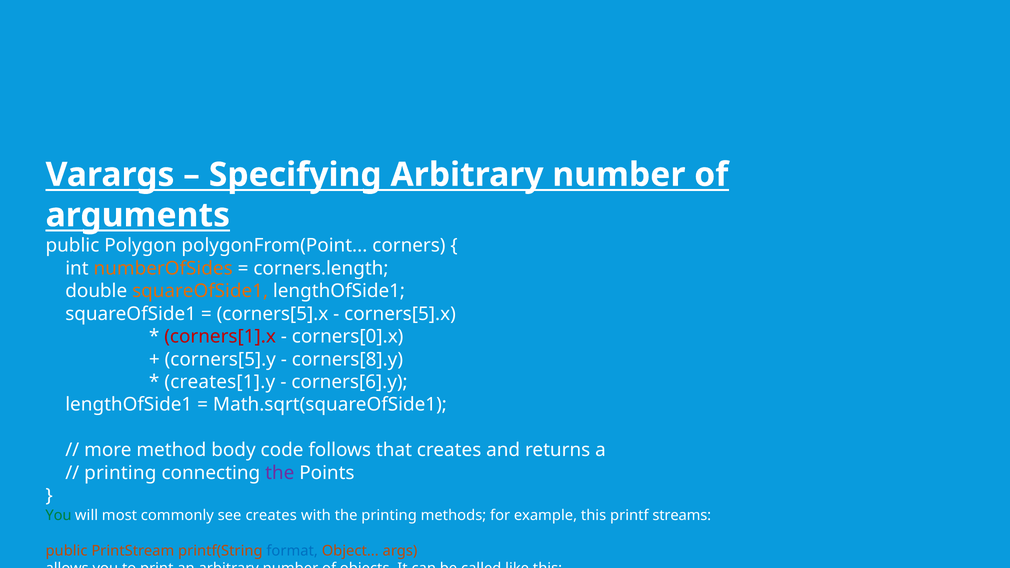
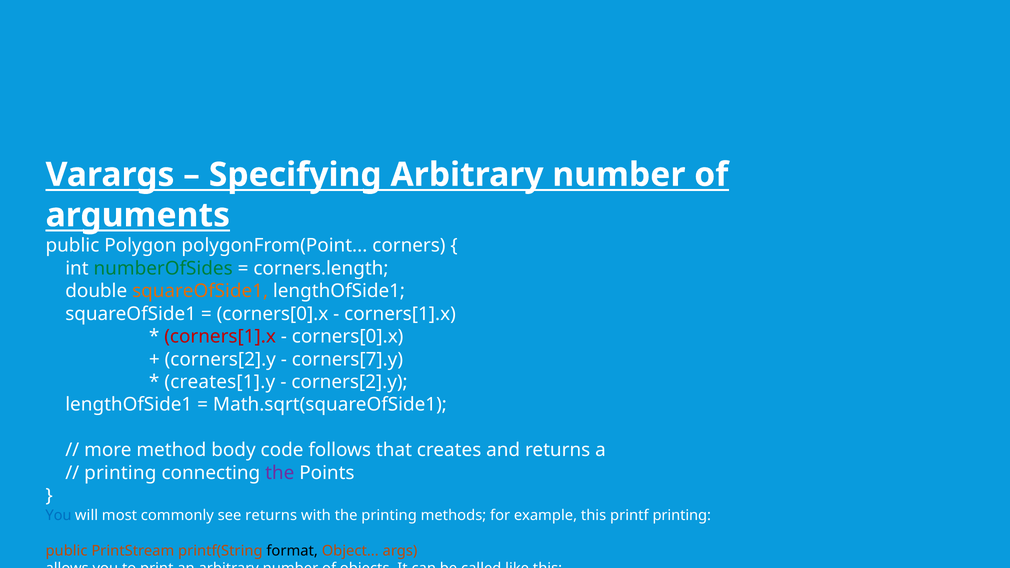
numberOfSides colour: orange -> green (163, 268)
corners[5].x: corners[5].x -> corners[0].x (273, 314)
corners[5].x: corners[5].x -> corners[1].x (400, 314)
corners[5].y: corners[5].y -> corners[2].y (220, 359)
corners[8].y: corners[8].y -> corners[7].y (347, 359)
corners[6].y: corners[6].y -> corners[2].y (350, 382)
You colour: green -> blue (58, 516)
see creates: creates -> returns (271, 516)
printf streams: streams -> printing (682, 516)
format colour: blue -> black (292, 551)
